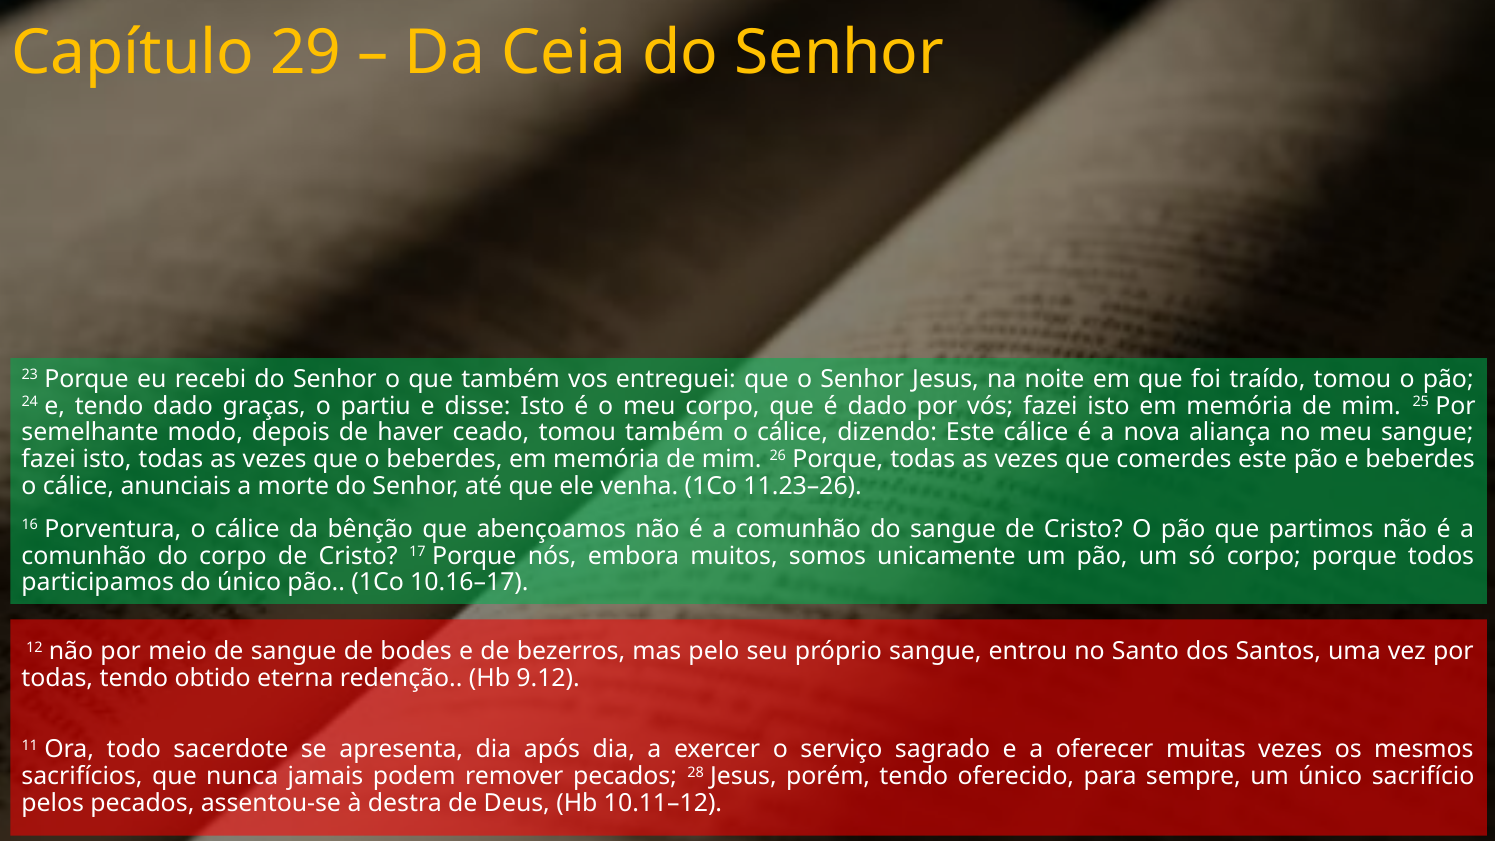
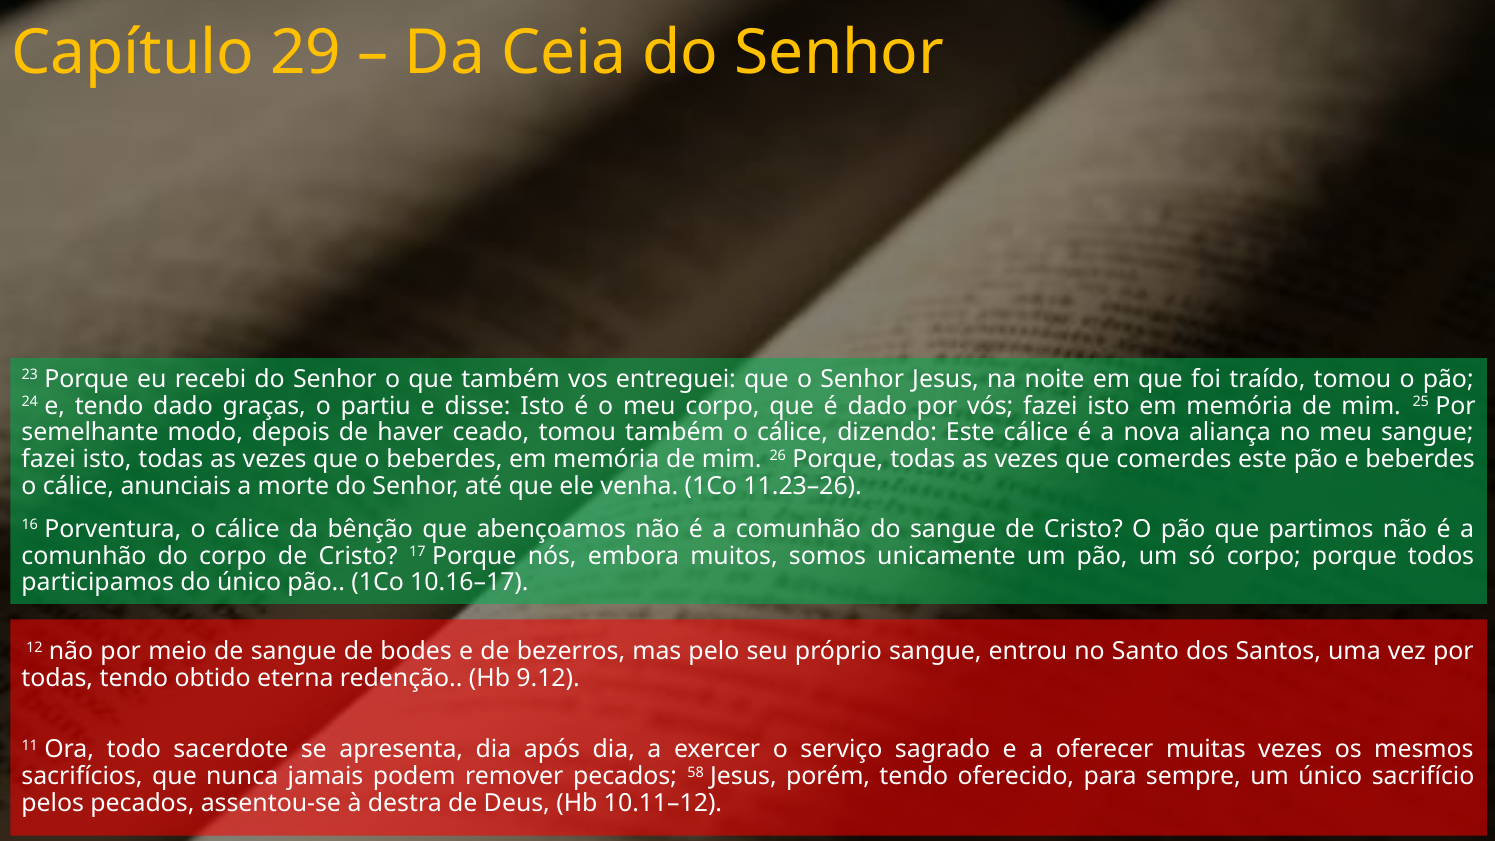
28: 28 -> 58 (696, 772)
